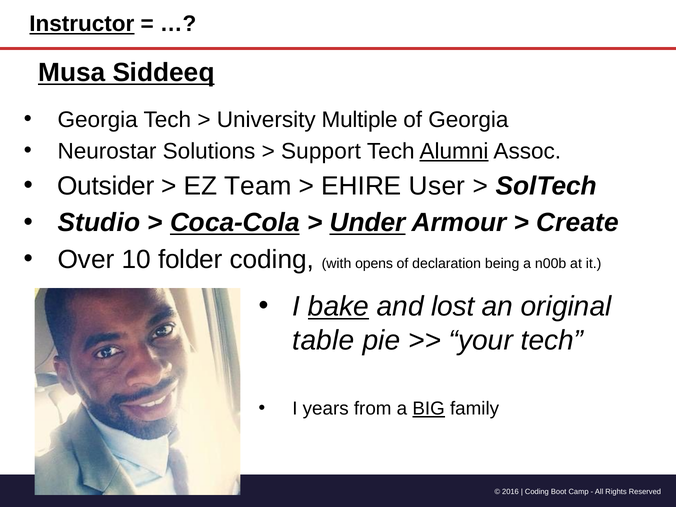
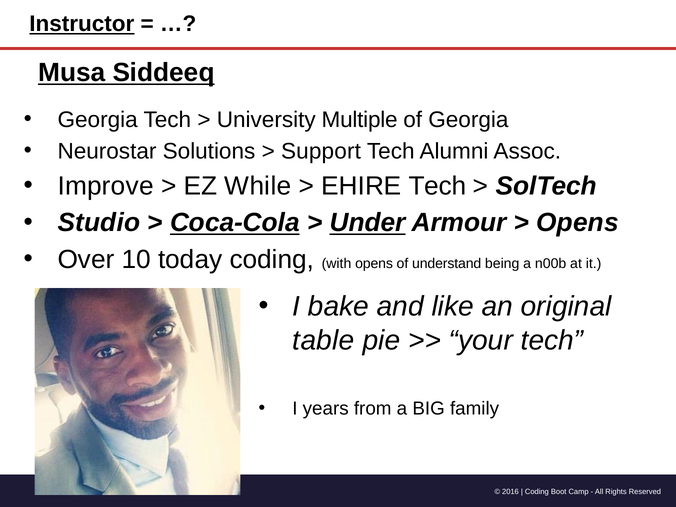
Alumni underline: present -> none (454, 151)
Outsider: Outsider -> Improve (106, 186)
Team: Team -> While (258, 186)
EHIRE User: User -> Tech (437, 186)
Create: Create -> Opens (578, 223)
folder: folder -> today (190, 260)
declaration: declaration -> understand (447, 264)
bake underline: present -> none (338, 307)
lost: lost -> like (453, 307)
BIG underline: present -> none (429, 409)
